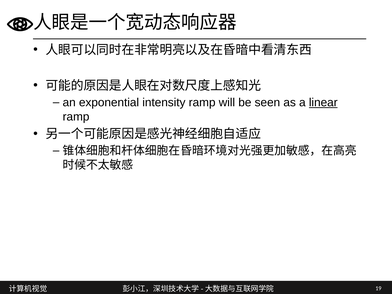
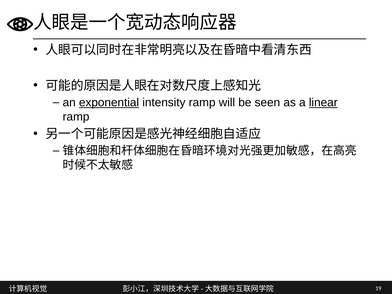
exponential underline: none -> present (109, 103)
